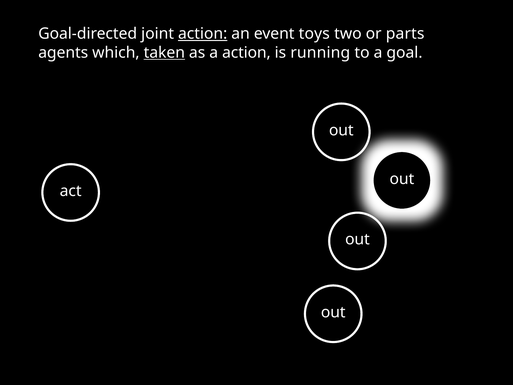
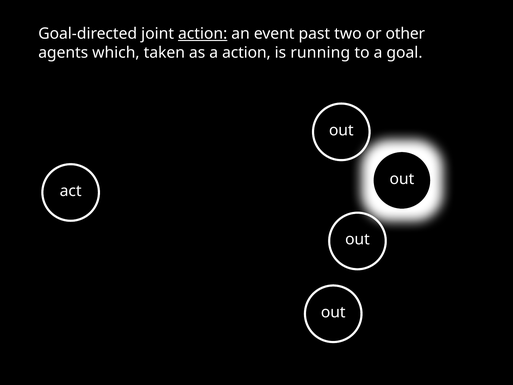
toys: toys -> past (314, 34)
parts: parts -> other (405, 34)
taken underline: present -> none (164, 53)
